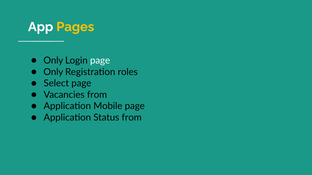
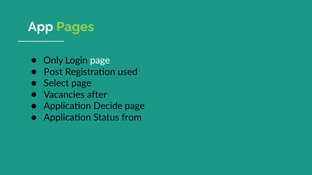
Pages colour: yellow -> light green (75, 27)
Only: Only -> Post (53, 72)
roles: roles -> used (128, 72)
Vacancies from: from -> after (97, 95)
Mobile: Mobile -> Decide (108, 106)
